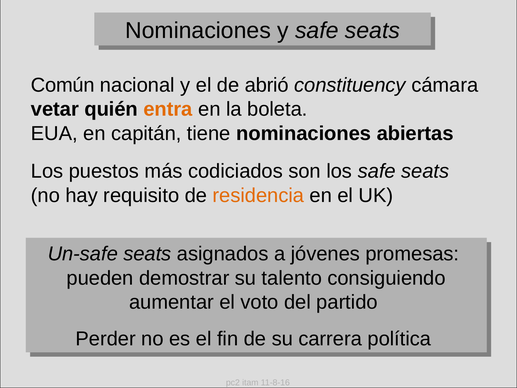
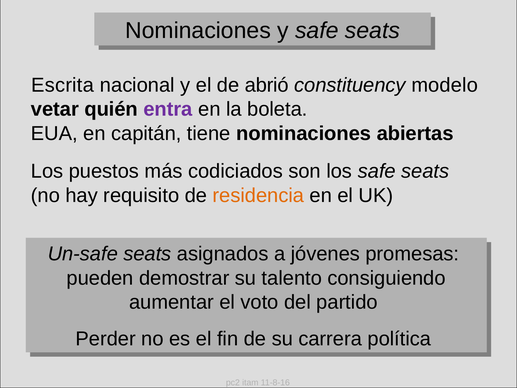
Común: Común -> Escrita (63, 85)
cámara: cámara -> modelo (445, 85)
entra colour: orange -> purple (168, 109)
